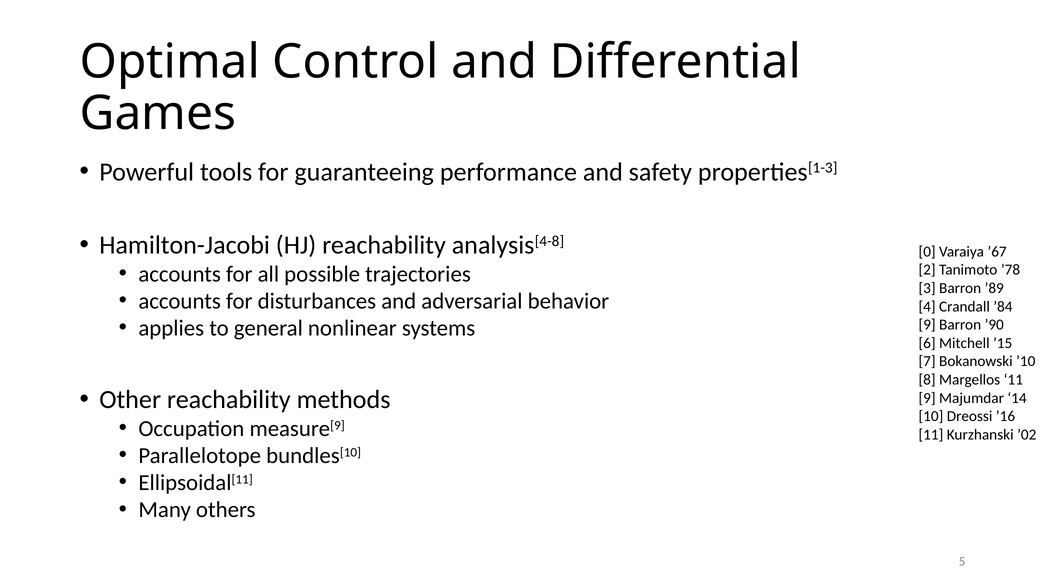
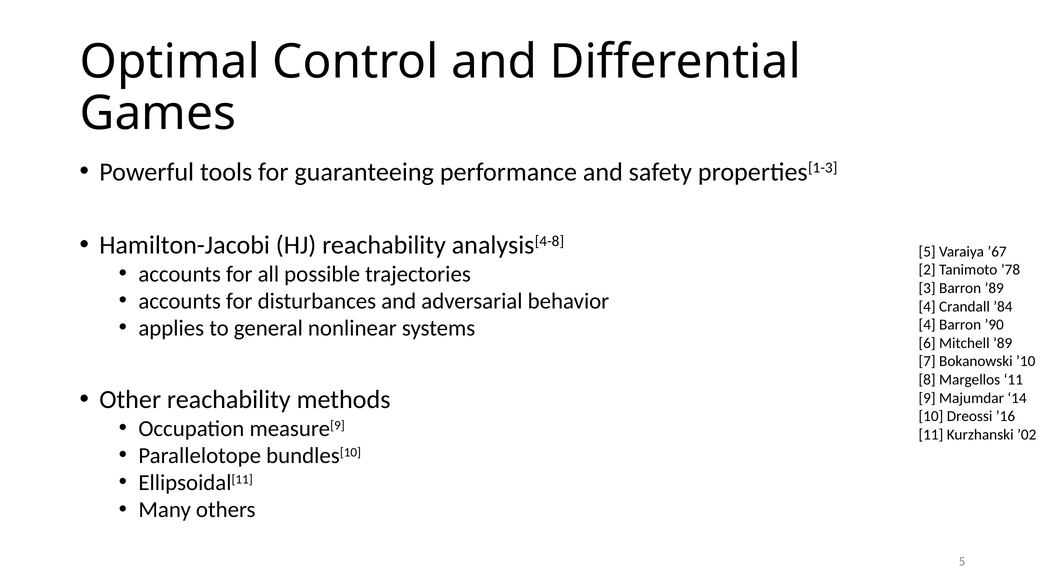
0: 0 -> 5 (927, 252)
9: 9 -> 4 (927, 325)
Mitchell ’15: ’15 -> ’89 (1003, 343)
